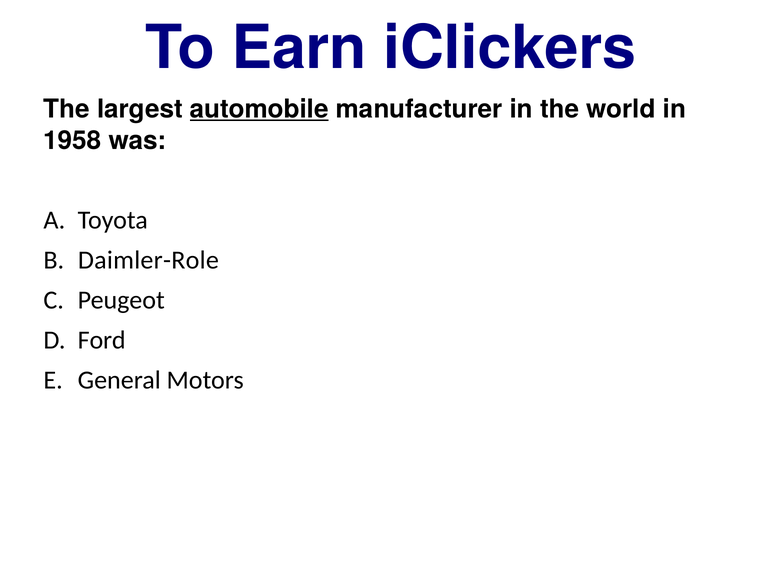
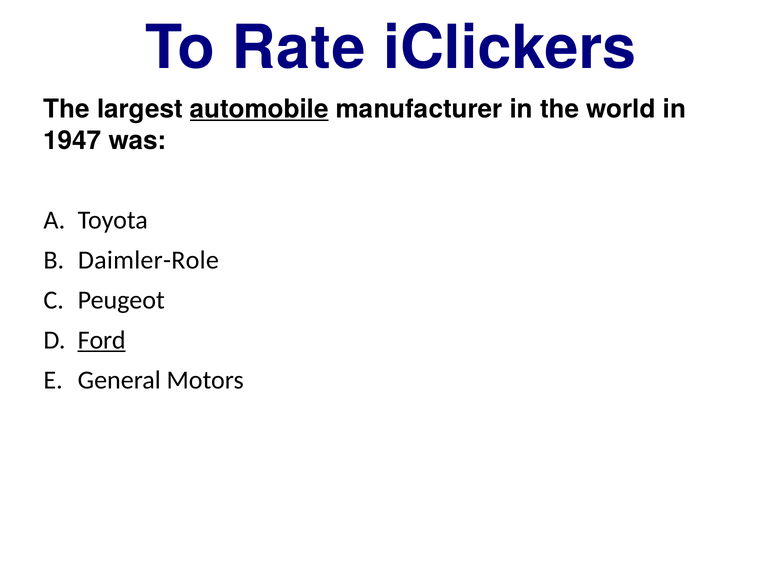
Earn: Earn -> Rate (299, 48)
1958: 1958 -> 1947 (72, 141)
Ford underline: none -> present (102, 340)
